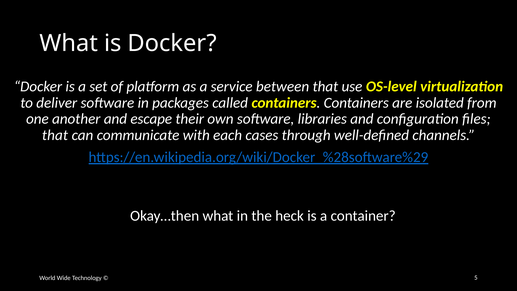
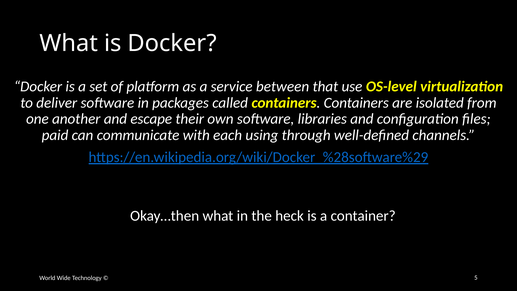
that: that -> paid (55, 135)
cases: cases -> using (262, 135)
